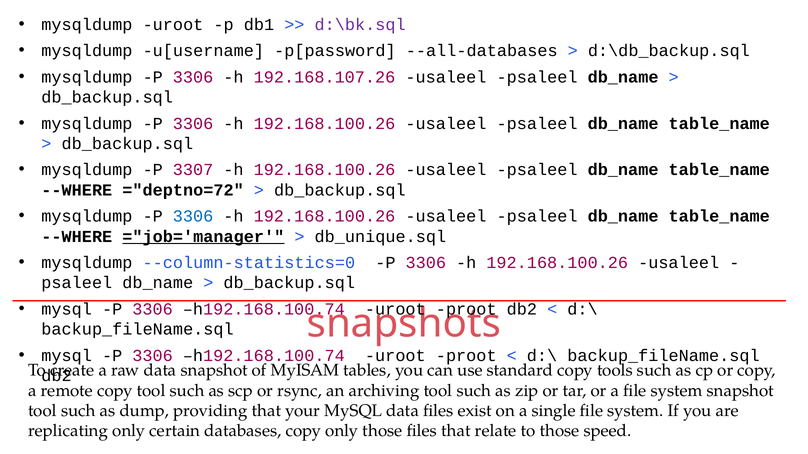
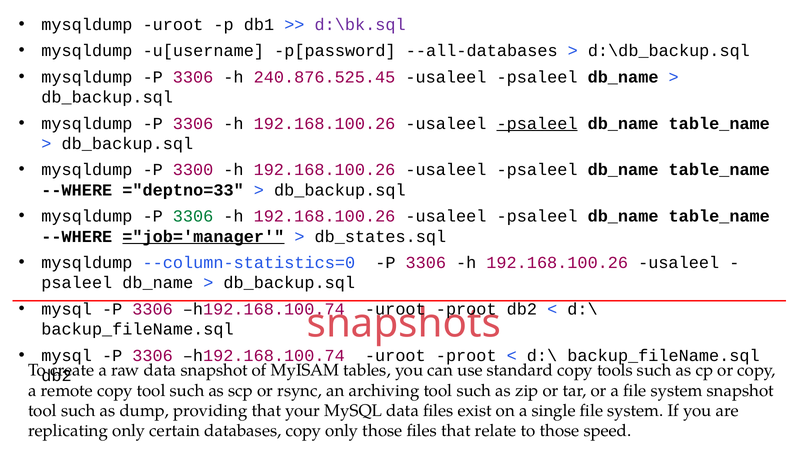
192.168.107.26: 192.168.107.26 -> 240.876.525.45 (324, 77)
psaleel underline: none -> present (537, 124)
3307: 3307 -> 3300 (193, 170)
="deptno=72: ="deptno=72 -> ="deptno=33 (183, 190)
3306 colour: blue -> green (193, 217)
db_unique.sql: db_unique.sql -> db_states.sql (380, 237)
